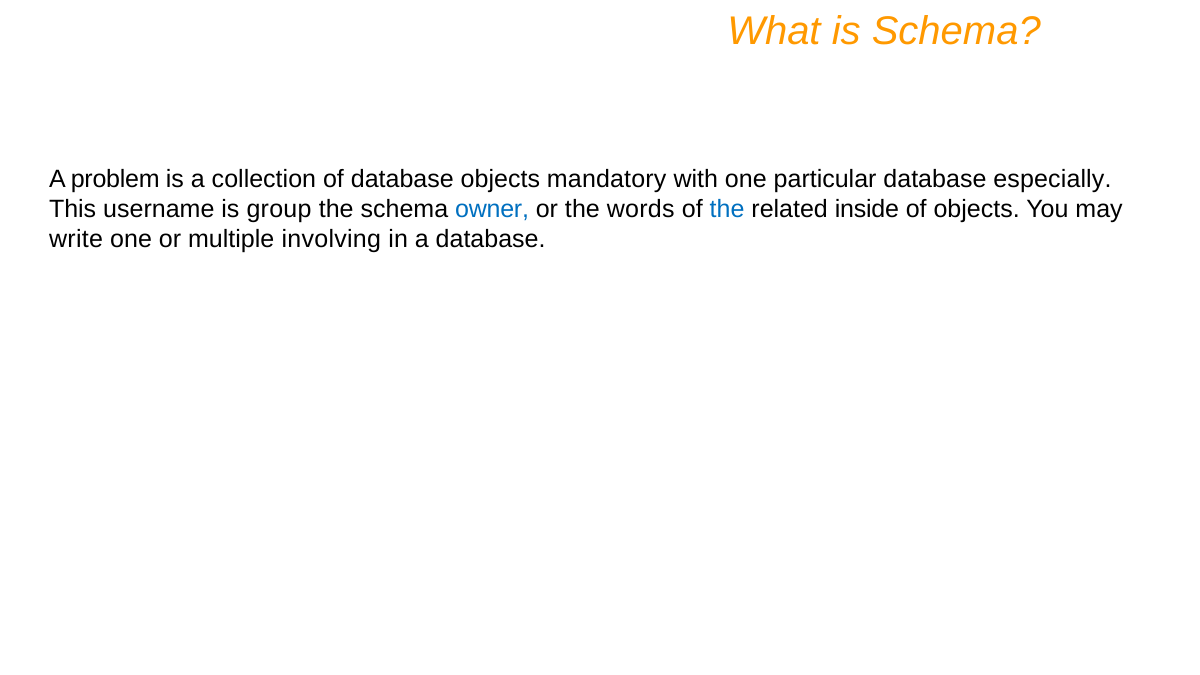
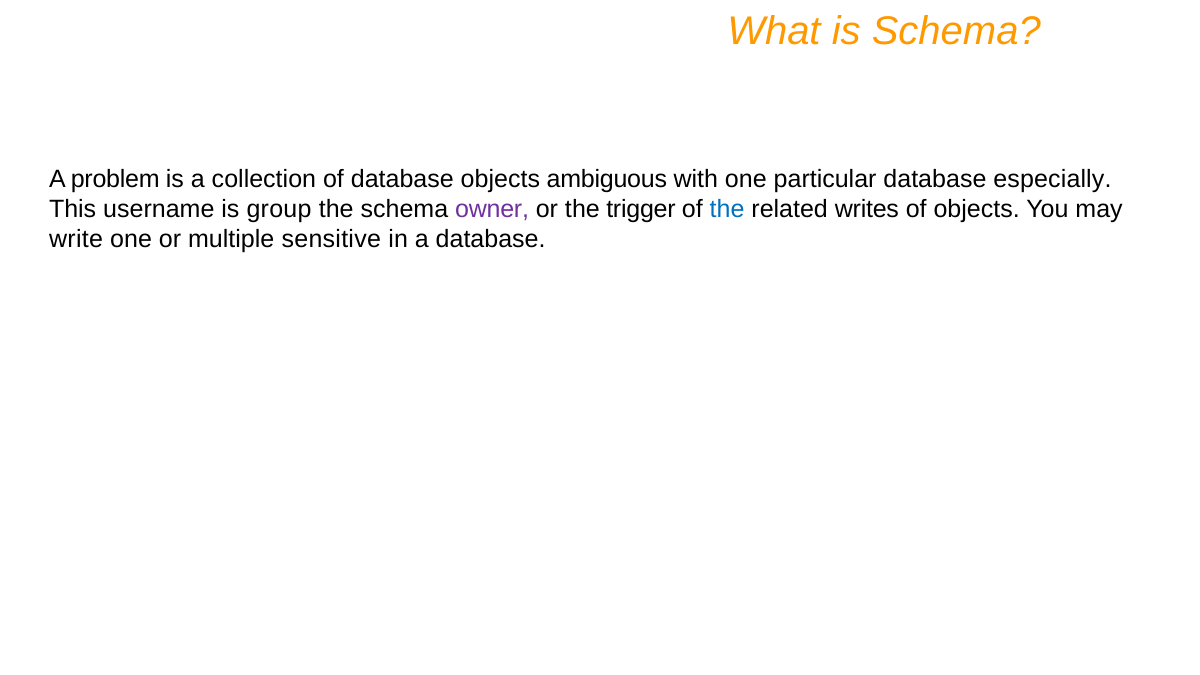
mandatory: mandatory -> ambiguous (607, 179)
owner colour: blue -> purple (492, 209)
words: words -> trigger (641, 209)
inside: inside -> writes (867, 209)
involving: involving -> sensitive (331, 239)
